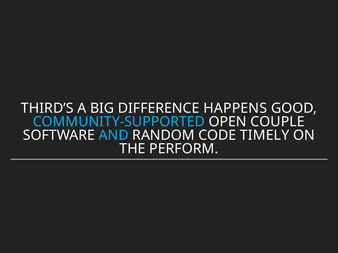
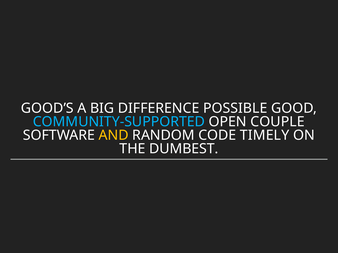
THIRD’S: THIRD’S -> GOOD’S (47, 109)
HAPPENS: HAPPENS -> POSSIBLE (235, 109)
AND colour: light blue -> yellow (114, 136)
PERFORM: PERFORM -> DUMBEST (184, 149)
